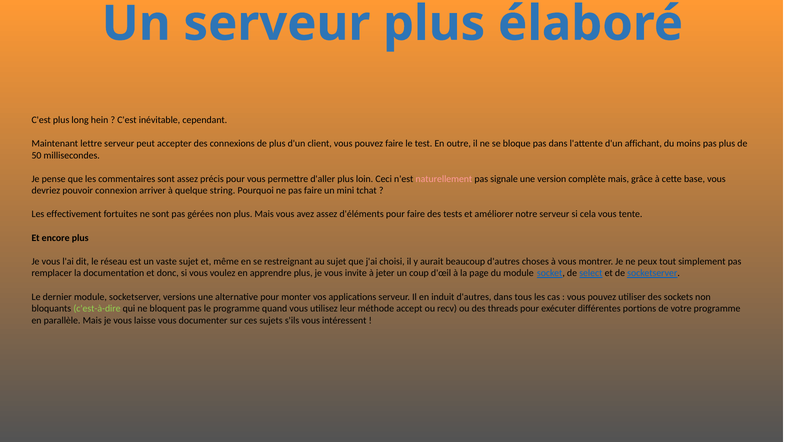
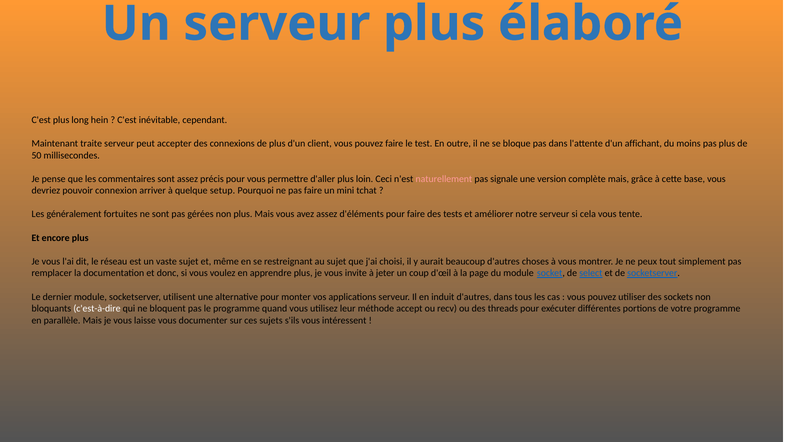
lettre: lettre -> traite (91, 143)
string: string -> setup (223, 190)
effectivement: effectivement -> généralement (74, 214)
versions: versions -> utilisent (179, 297)
c'est-à-dire colour: light green -> white (97, 308)
